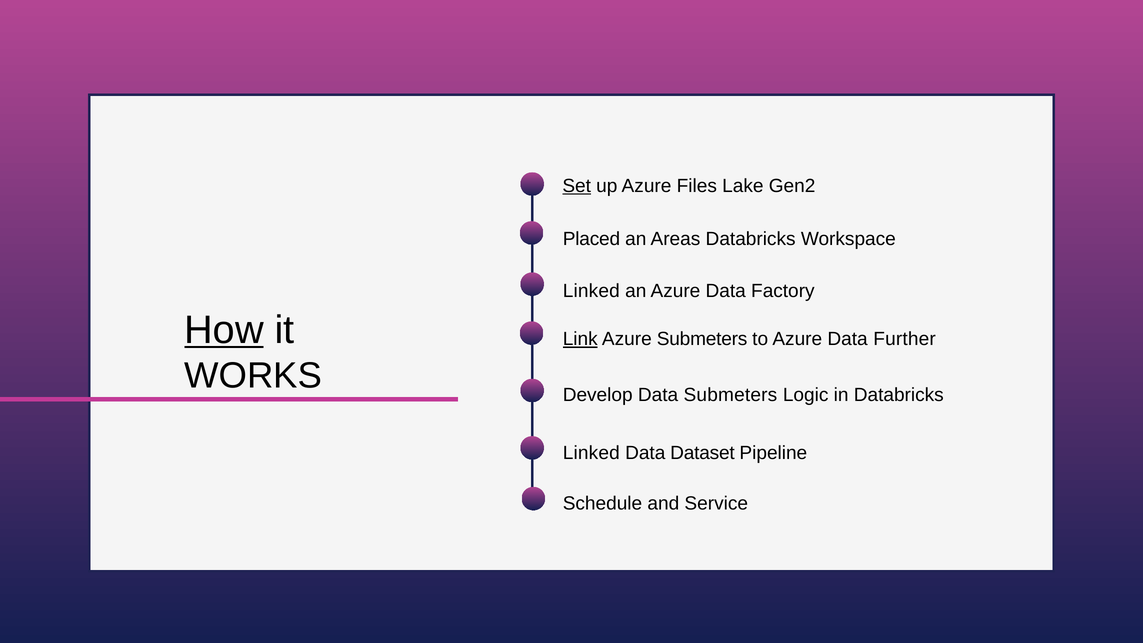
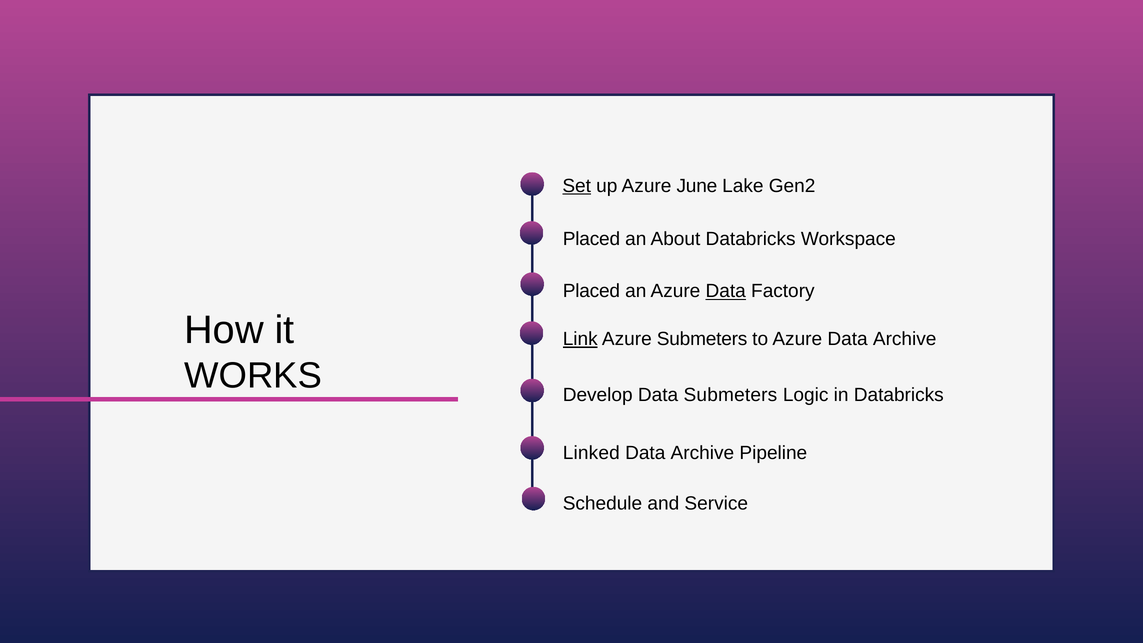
Files: Files -> June (697, 186)
Areas: Areas -> About (675, 239)
Linked: Linked -> Placed (591, 291)
Data underline: none -> present (726, 291)
How underline: present -> none (224, 330)
Azure Data Further: Further -> Archive (905, 339)
Dataset: Dataset -> Archive (702, 453)
